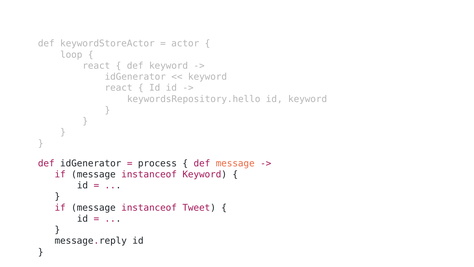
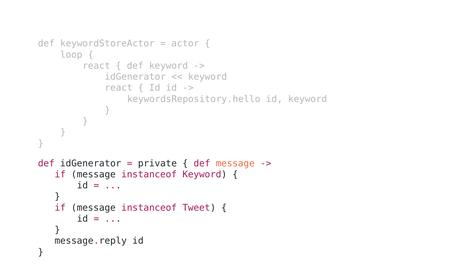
process: process -> private (157, 163)
